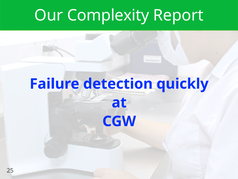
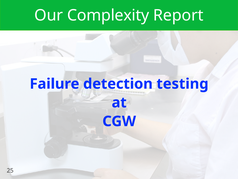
quickly: quickly -> testing (182, 84)
